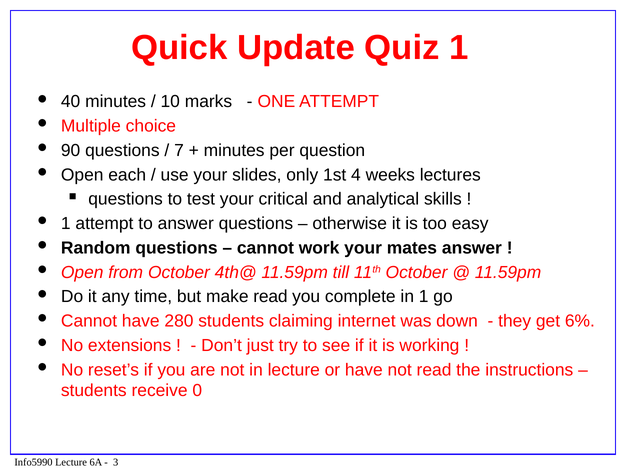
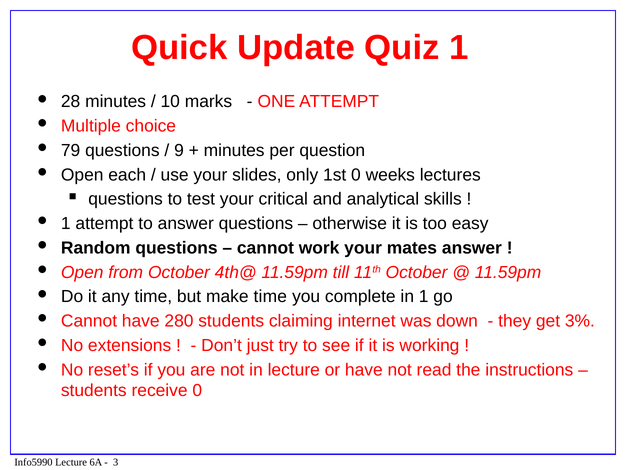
40: 40 -> 28 (71, 102)
90: 90 -> 79 (71, 150)
7: 7 -> 9 (179, 150)
1st 4: 4 -> 0 (356, 175)
make read: read -> time (270, 296)
6%: 6% -> 3% (580, 321)
